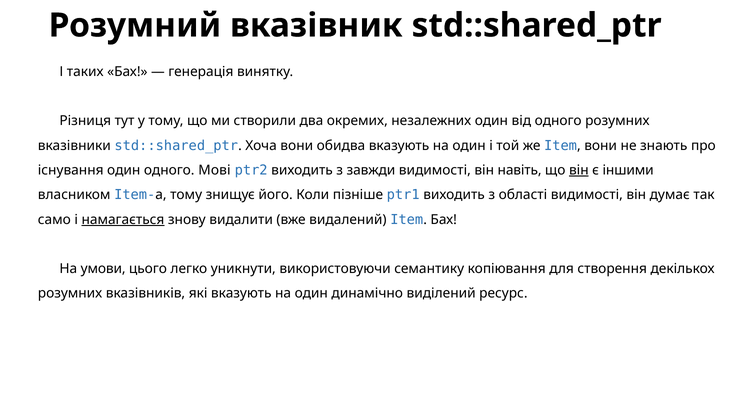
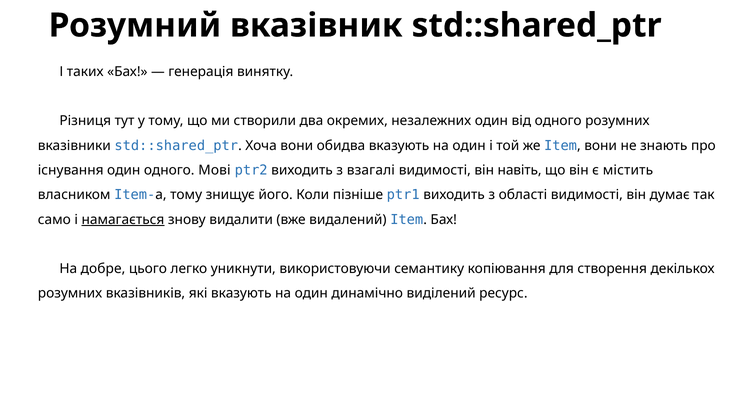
завжди: завжди -> взагалі (371, 170)
він underline: present -> none (579, 170)
іншими: іншими -> містить (628, 170)
умови: умови -> добре (103, 269)
